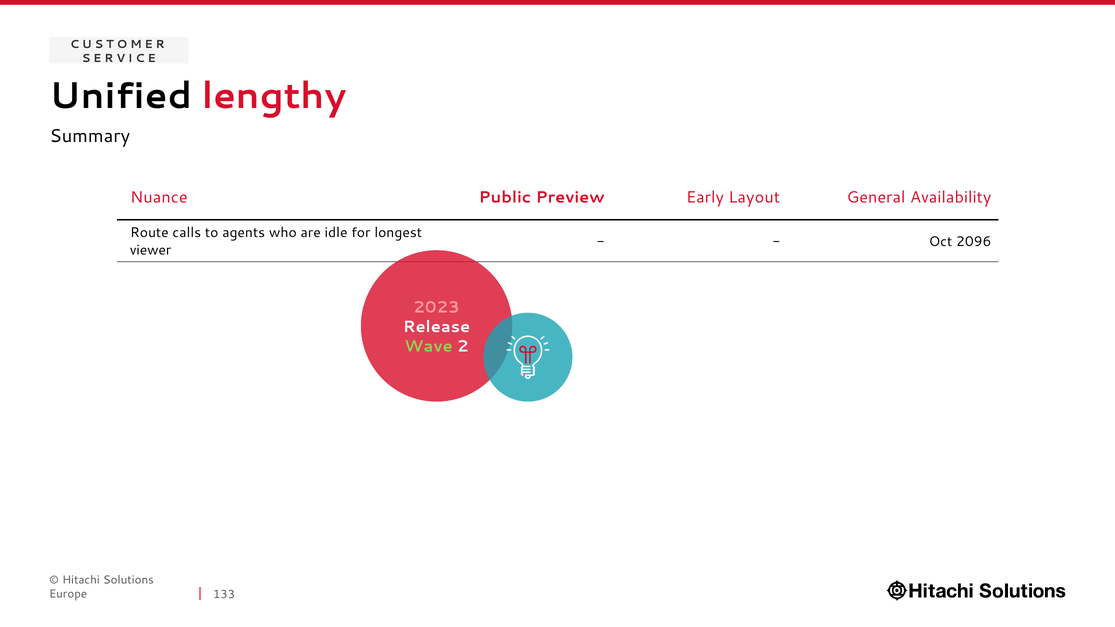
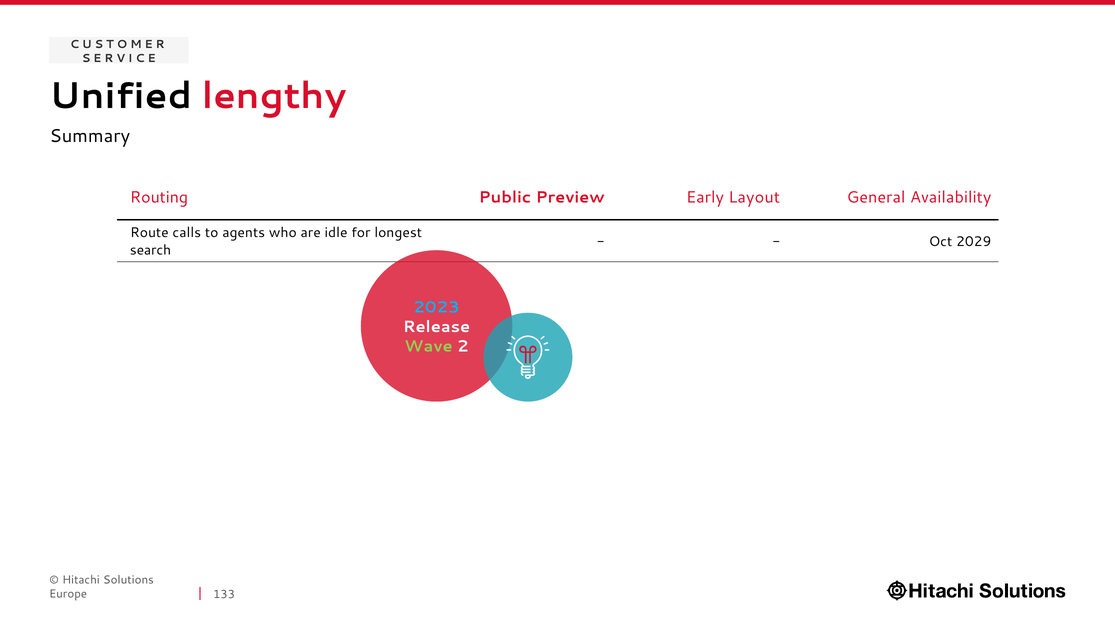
Nuance: Nuance -> Routing (159, 197)
2096: 2096 -> 2029 (974, 242)
viewer: viewer -> search (151, 250)
2023 colour: pink -> light blue (437, 308)
